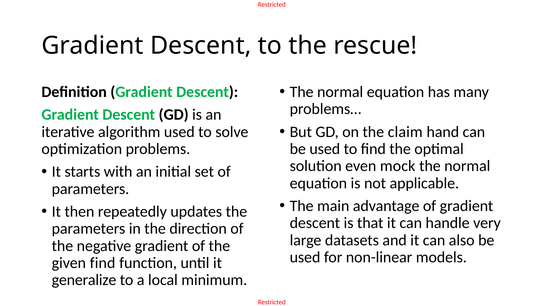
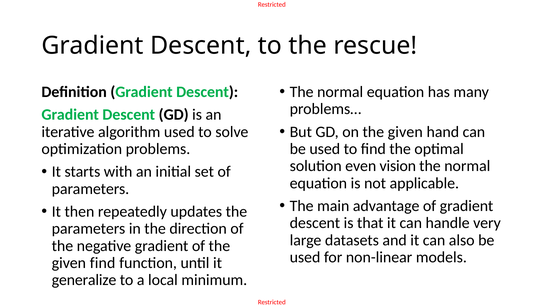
on the claim: claim -> given (405, 132)
mock: mock -> vision (398, 166)
